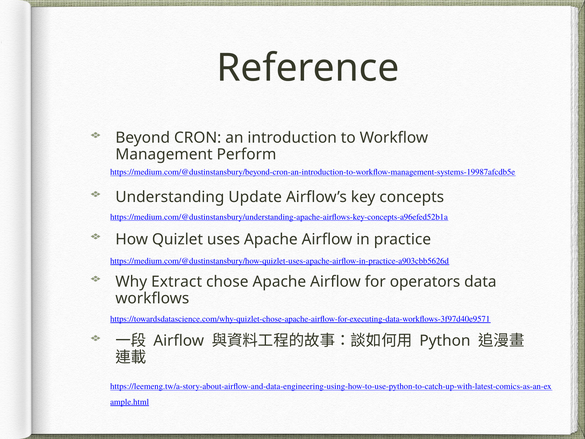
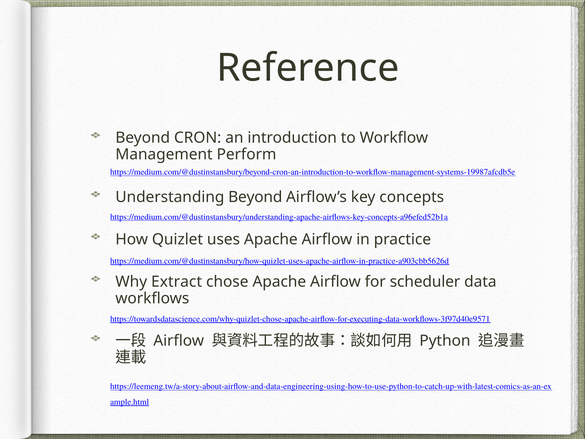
Understanding Update: Update -> Beyond (255, 197)
operators: operators -> scheduler (425, 282)
